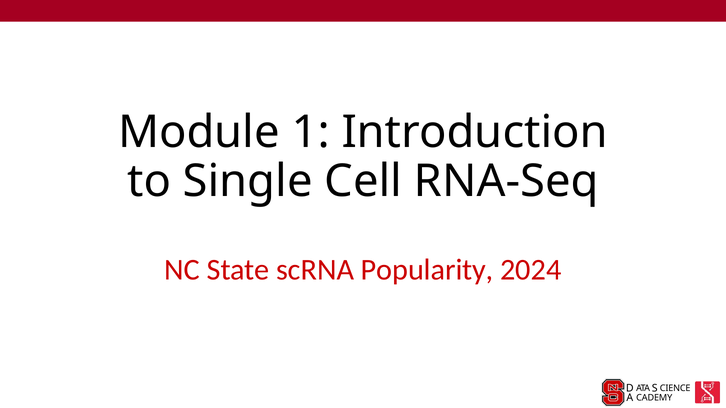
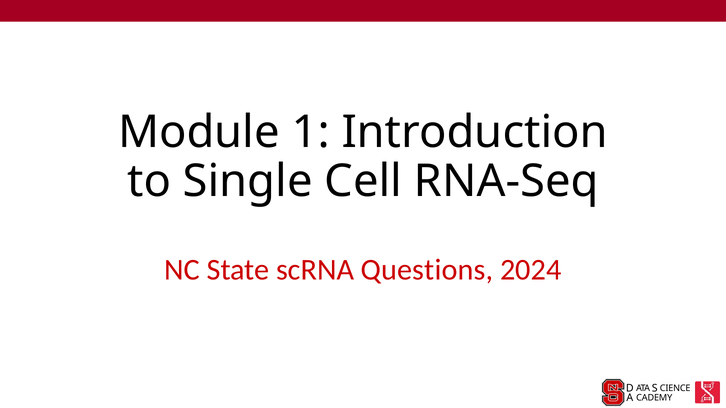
Popularity: Popularity -> Questions (427, 270)
